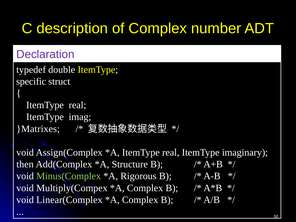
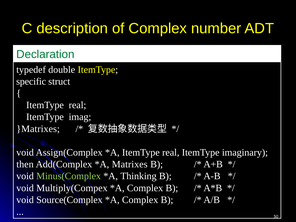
Declaration colour: purple -> green (45, 54)
Structure: Structure -> Matrixes (130, 164)
Rigorous: Rigorous -> Thinking (138, 176)
Linear(Complex: Linear(Complex -> Source(Complex (69, 200)
